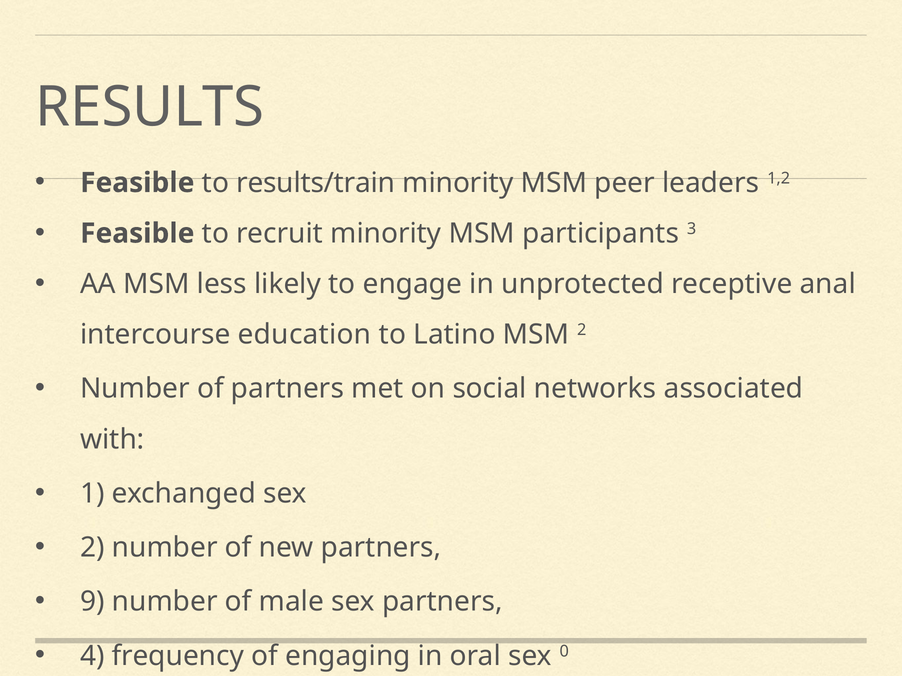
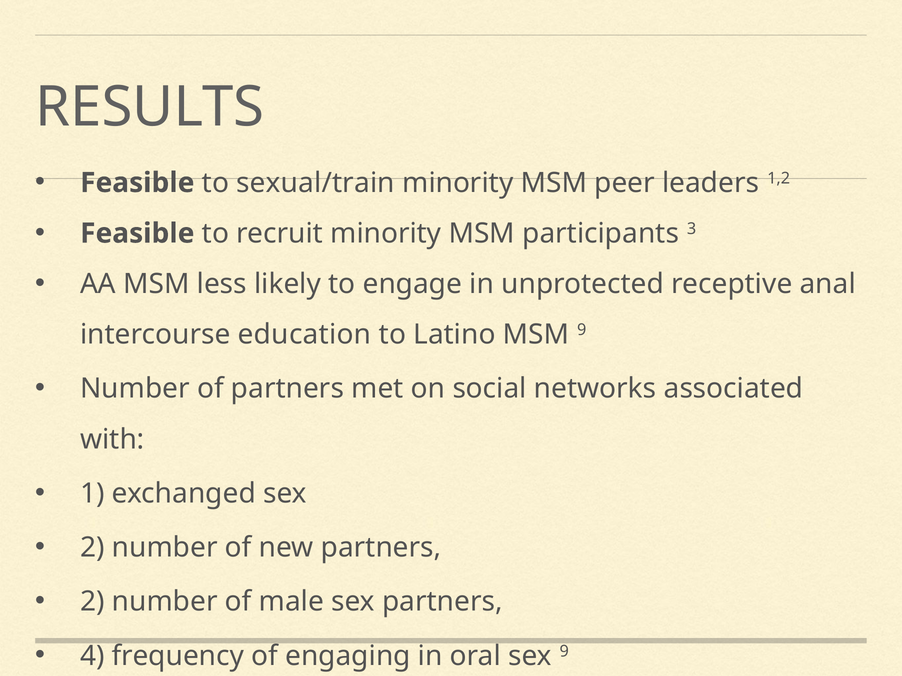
results/train: results/train -> sexual/train (316, 183)
MSM 2: 2 -> 9 (582, 330)
9: 9 -> 2 (92, 602)
sex 0: 0 -> 9 (564, 652)
